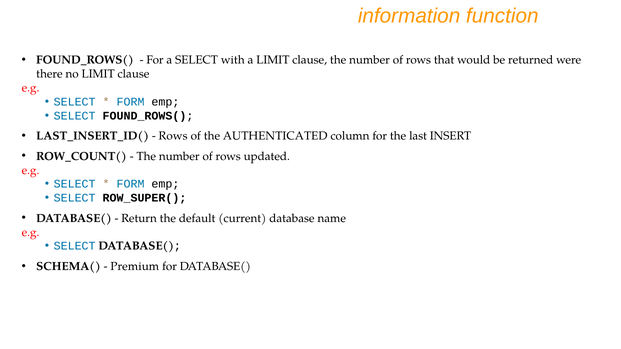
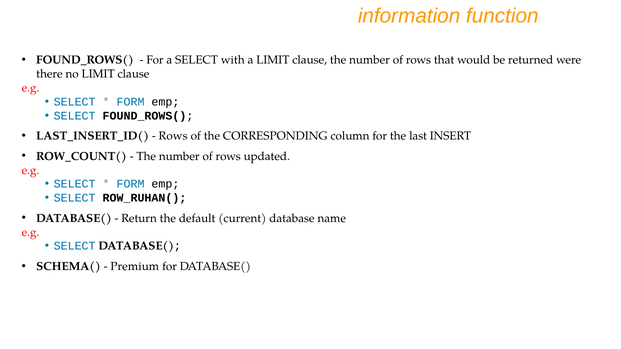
AUTHENTICATED: AUTHENTICATED -> CORRESPONDING (275, 136)
ROW_SUPER(: ROW_SUPER( -> ROW_RUHAN( (144, 198)
